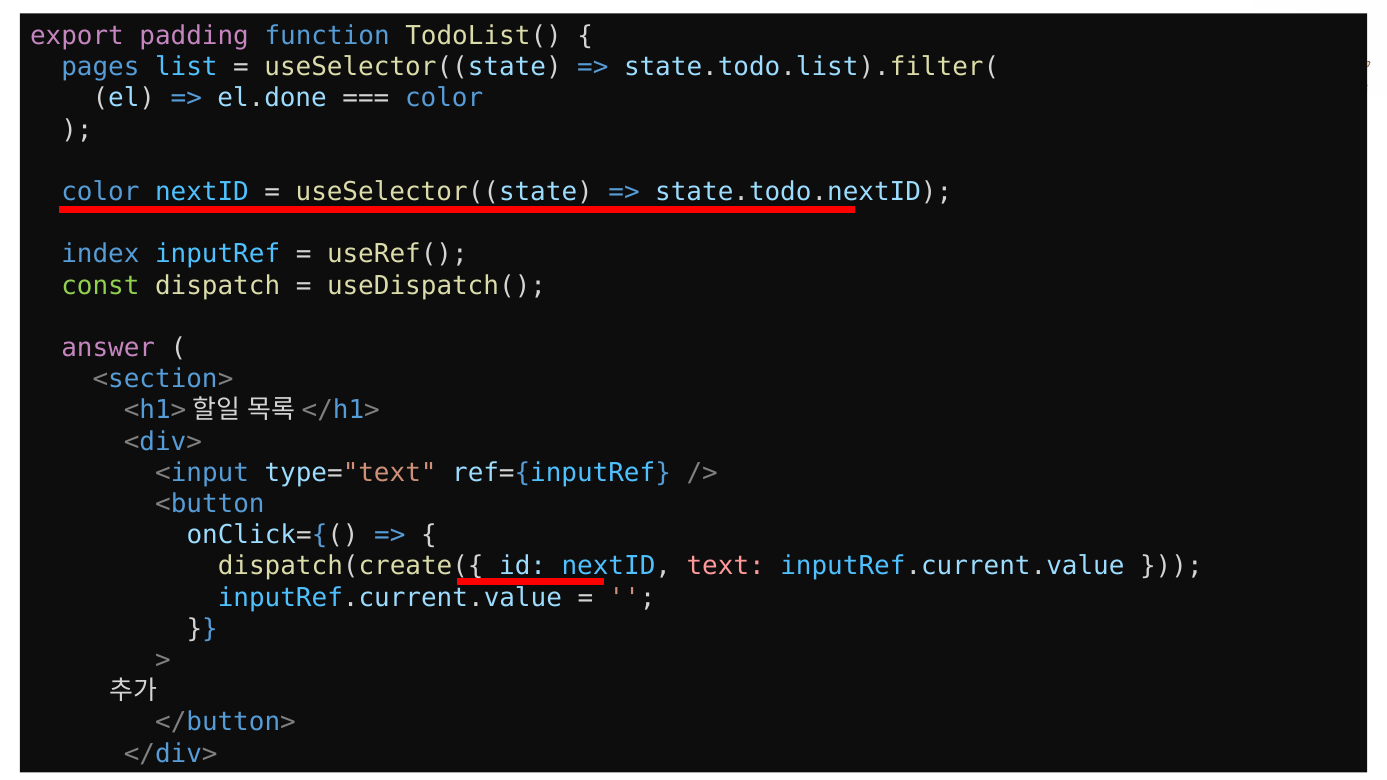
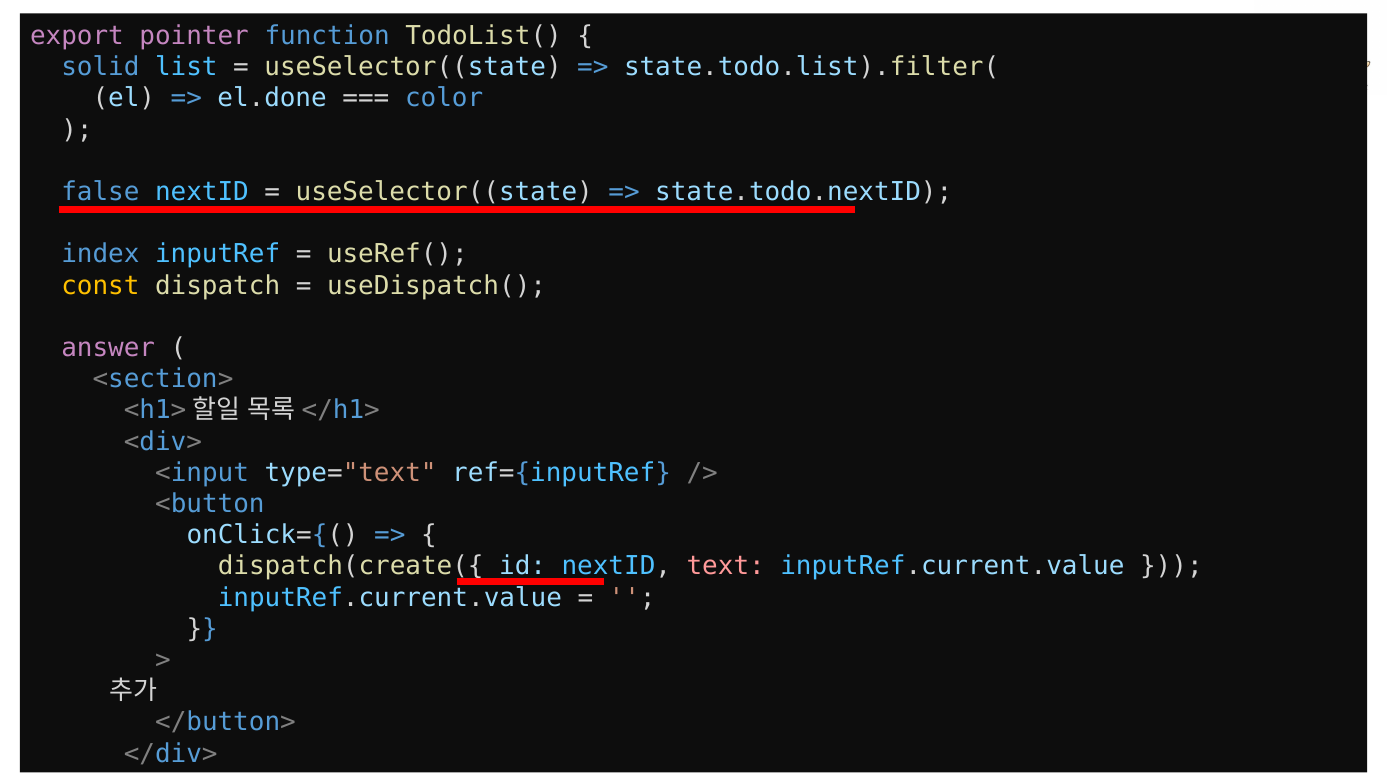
padding: padding -> pointer (194, 36)
pages: pages -> solid (100, 67)
color: color -> false (100, 192)
const colour: light green -> yellow (100, 286)
